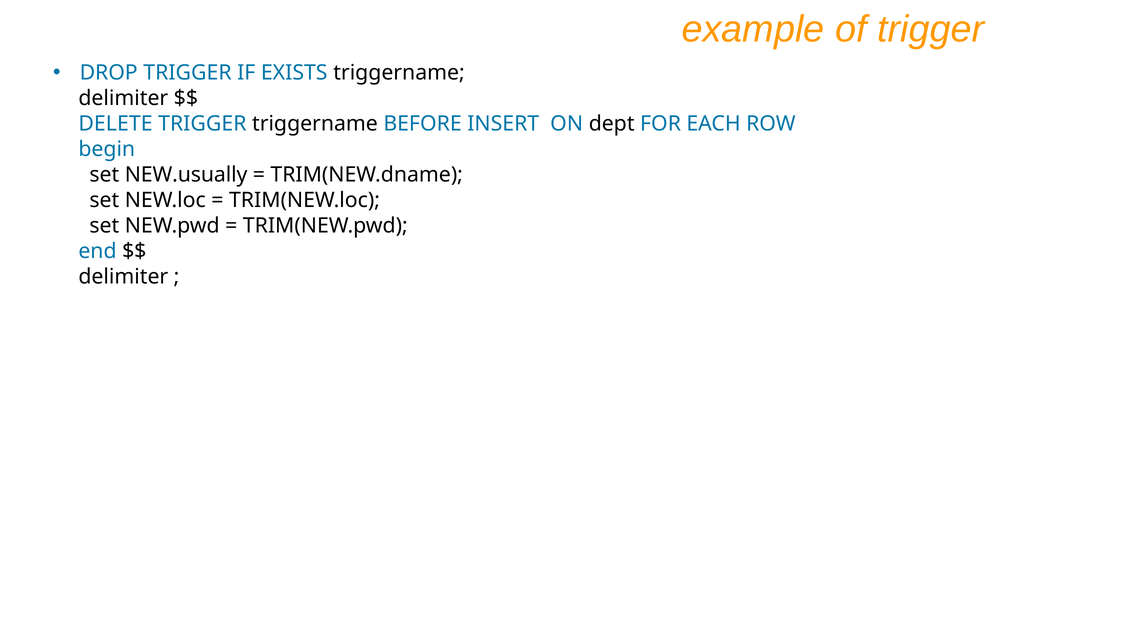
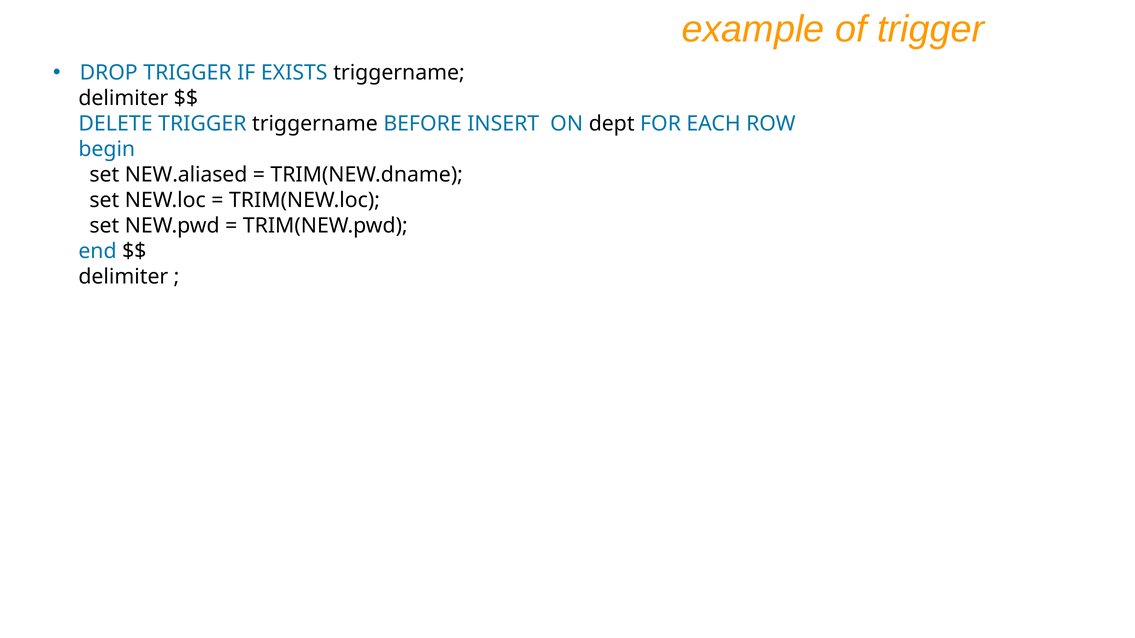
NEW.usually: NEW.usually -> NEW.aliased (186, 175)
